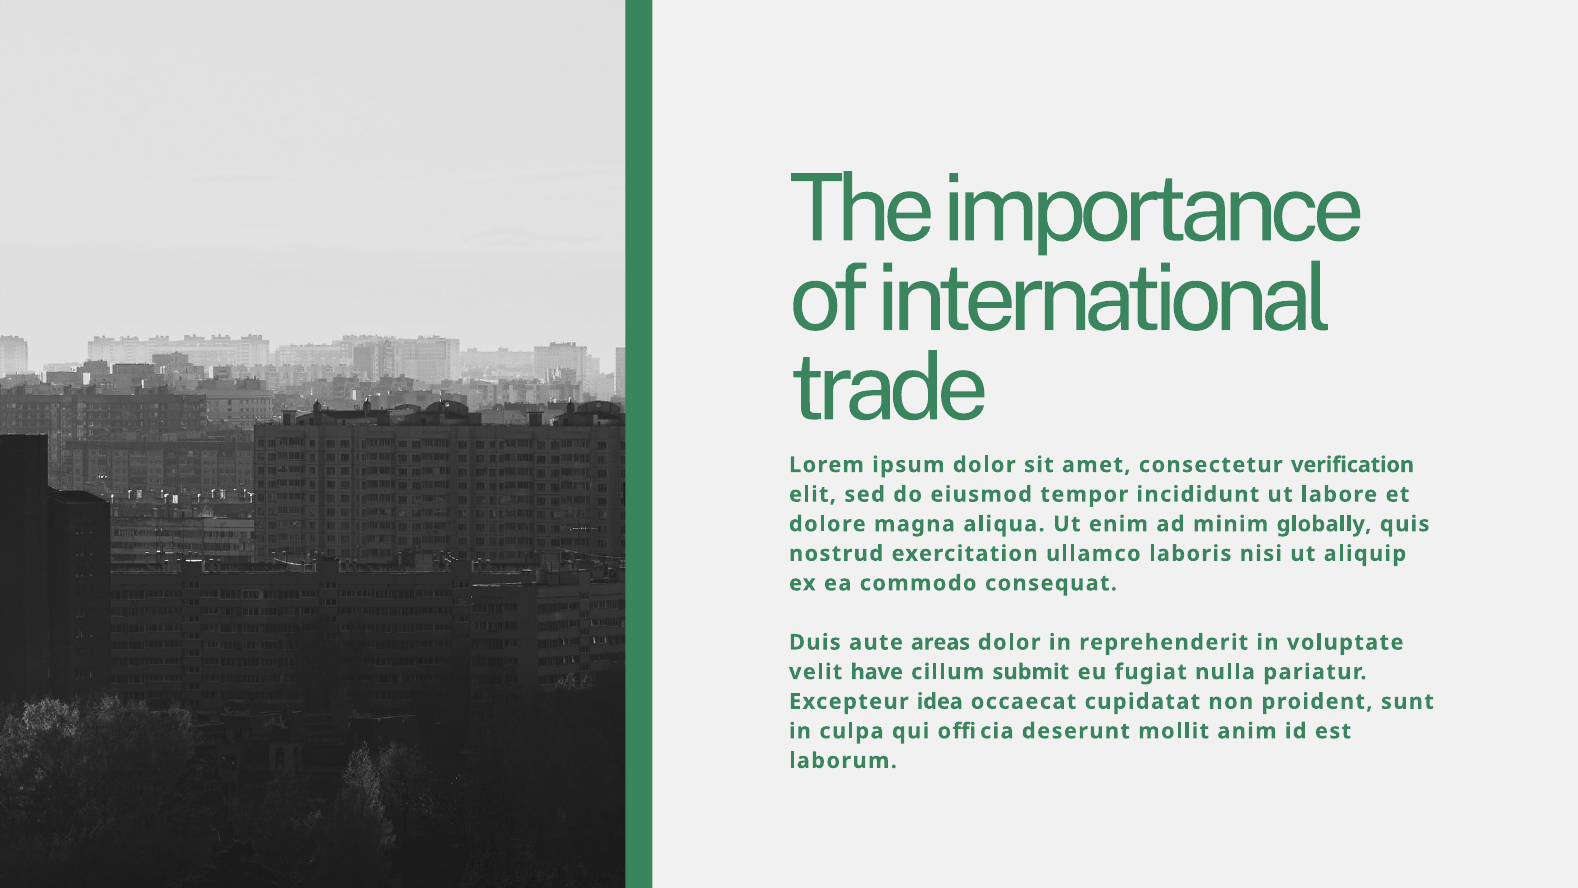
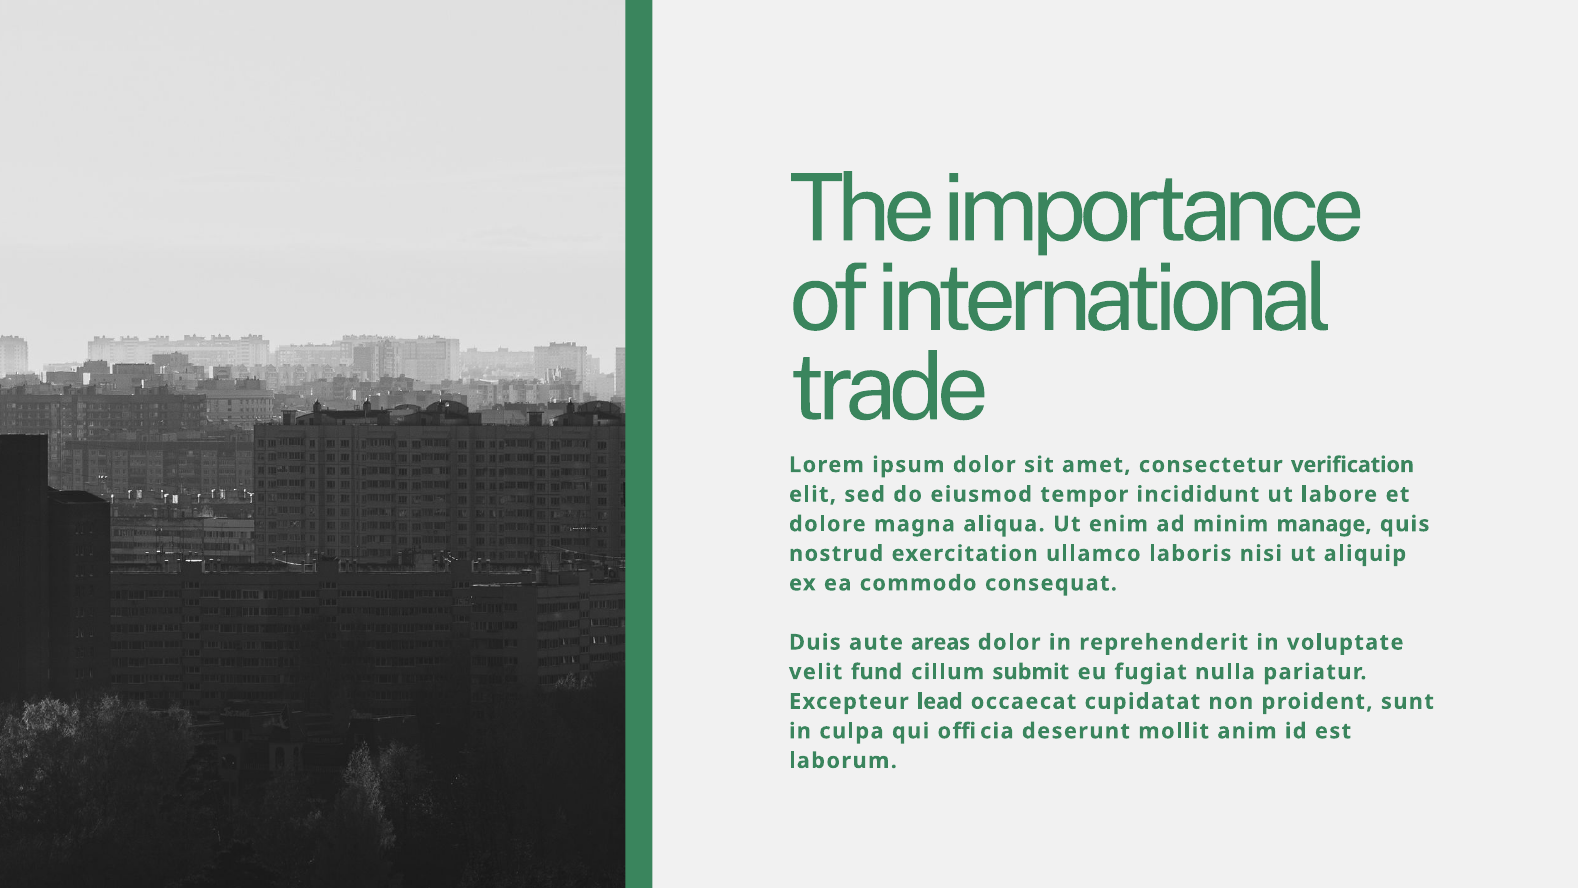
globally: globally -> manage (1324, 524)
have: have -> fund (877, 672)
idea: idea -> lead (940, 701)
